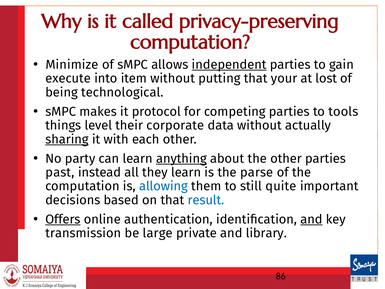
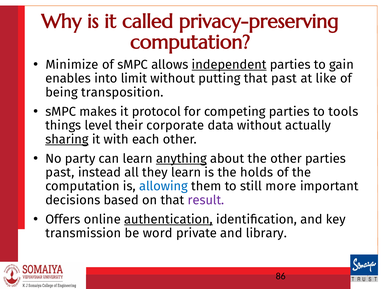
execute: execute -> enables (68, 78)
item: item -> limit (134, 78)
that your: your -> past (284, 78)
lost: lost -> like (326, 78)
technological: technological -> transposition (122, 92)
parse: parse -> holds (257, 172)
quite: quite -> more (281, 186)
result colour: blue -> purple (206, 200)
Offers underline: present -> none (63, 219)
authentication underline: none -> present (168, 219)
and underline: present -> none (311, 219)
large: large -> word (158, 233)
